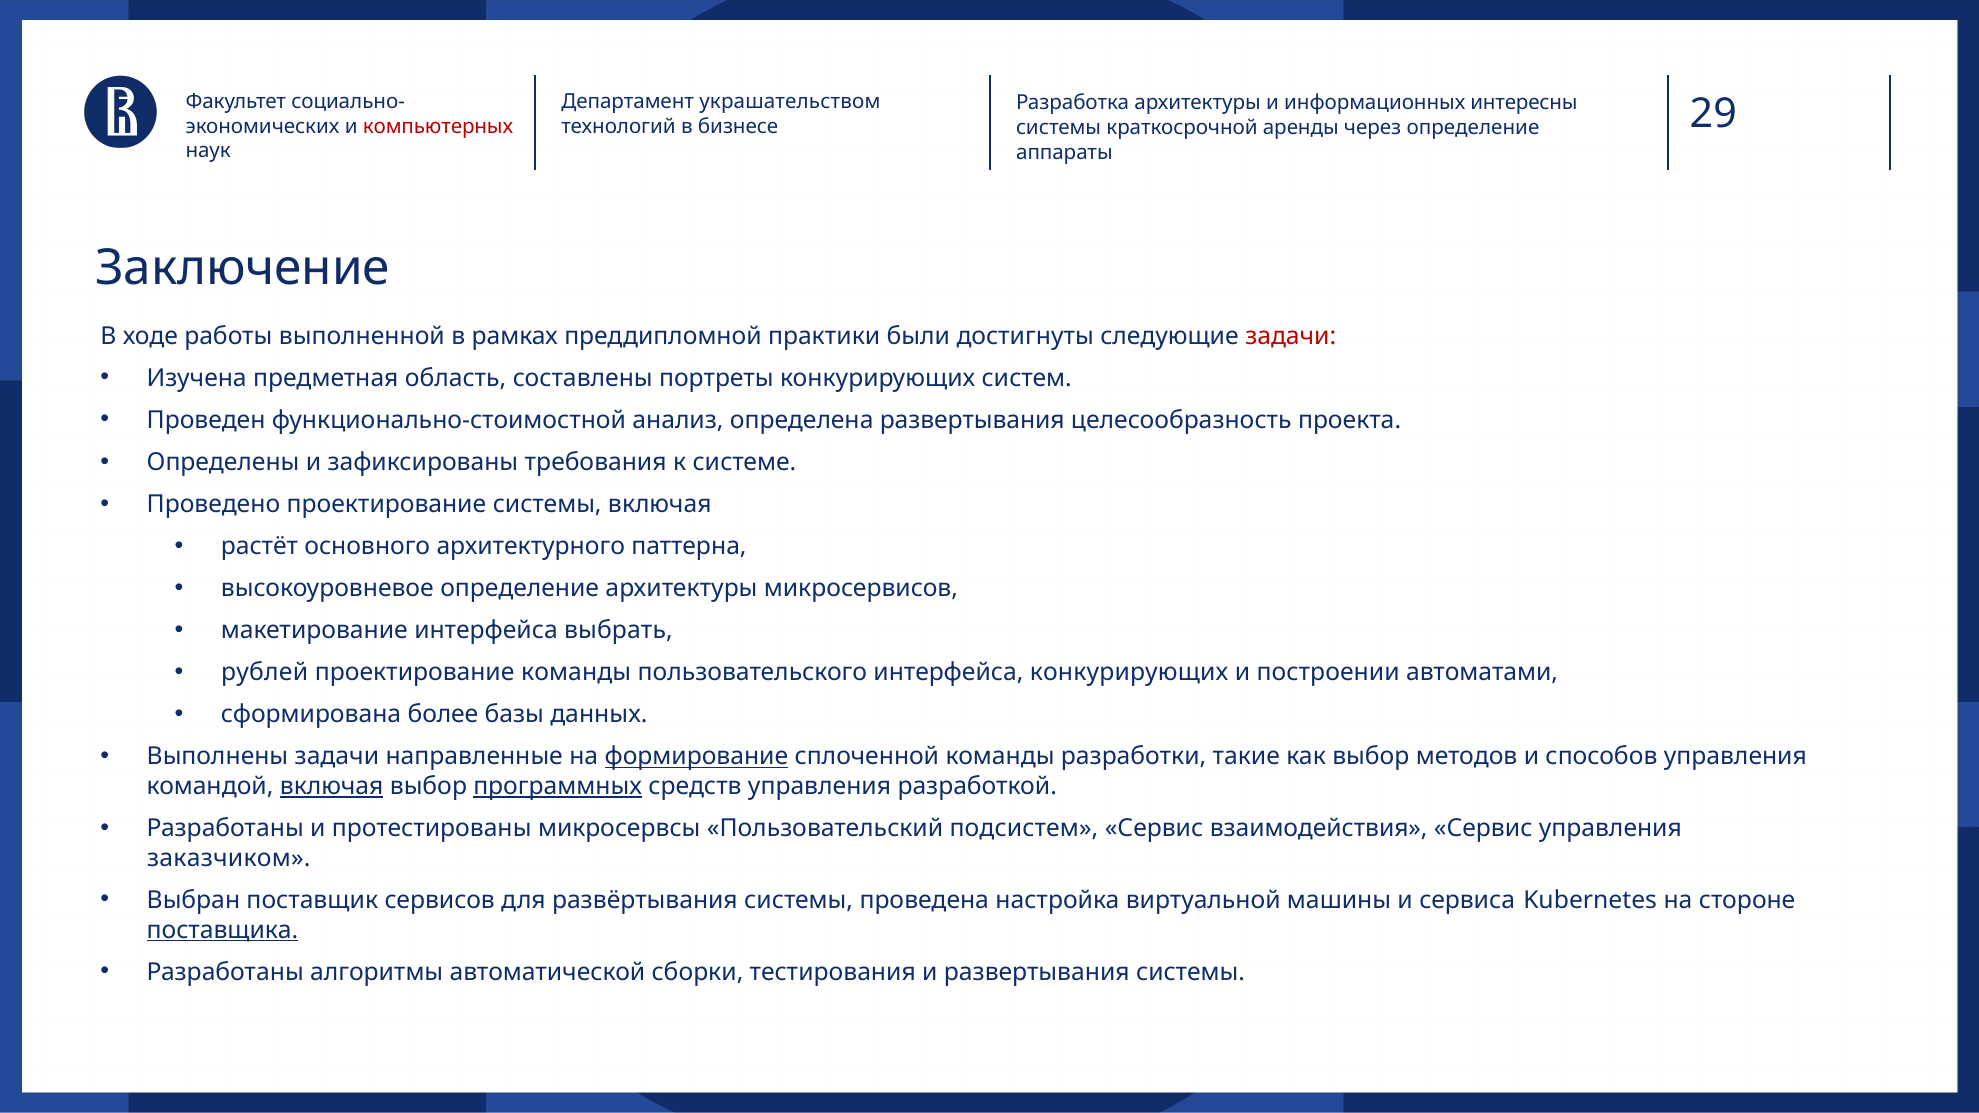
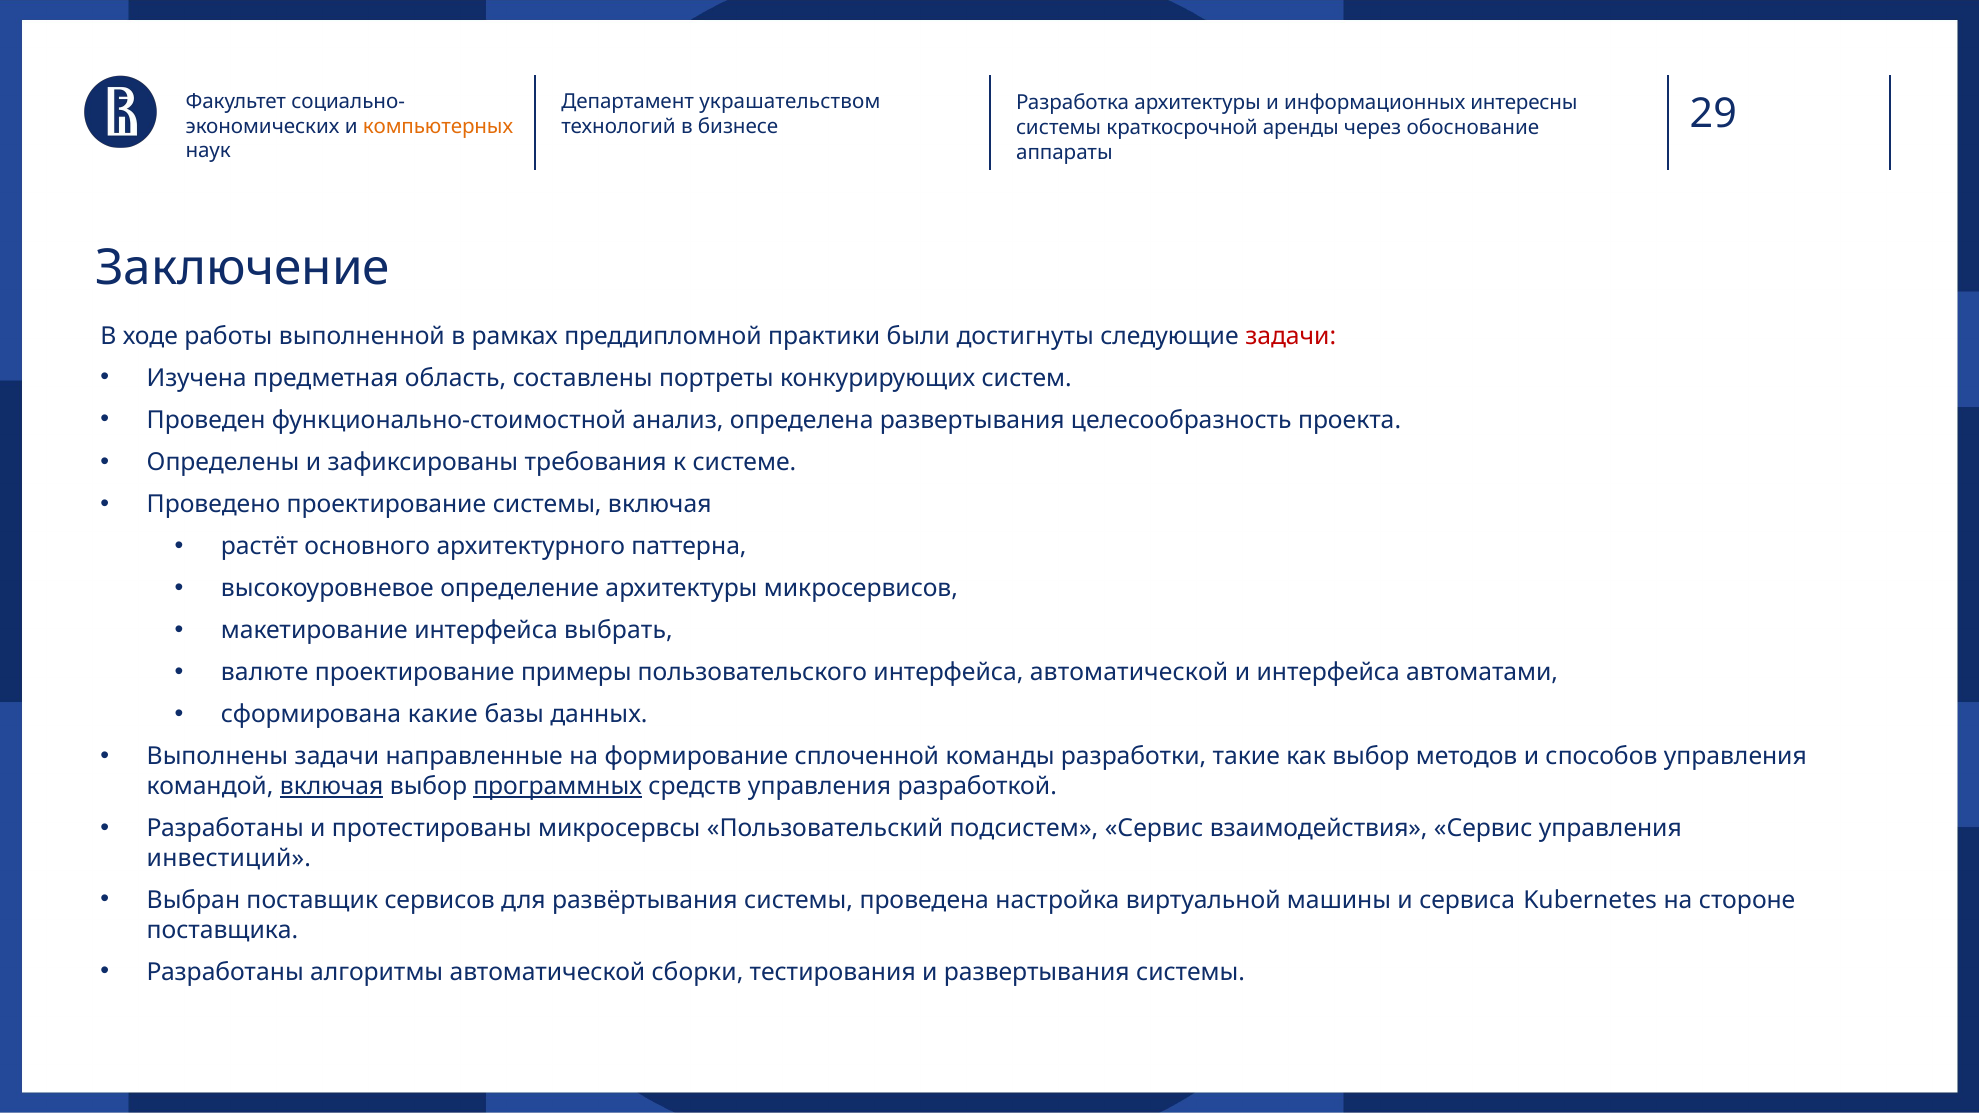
компьютерных colour: red -> orange (438, 126)
через определение: определение -> обоснование (1473, 128)
рублей: рублей -> валюте (265, 673)
проектирование команды: команды -> примеры (576, 673)
интерфейса конкурирующих: конкурирующих -> автоматической (1129, 673)
и построении: построении -> интерфейса (1328, 673)
более: более -> какие (443, 715)
формирование underline: present -> none (696, 757)
заказчиком: заказчиком -> инвестиций (229, 858)
поставщика underline: present -> none (222, 930)
